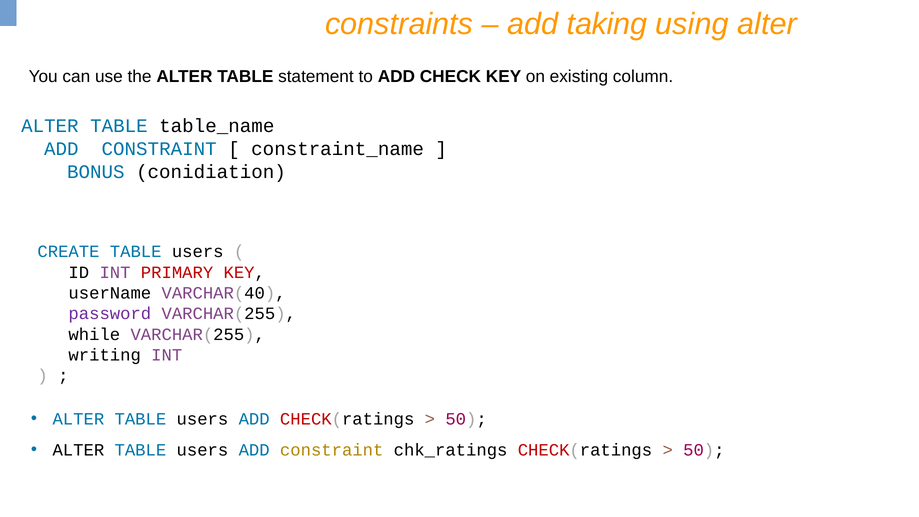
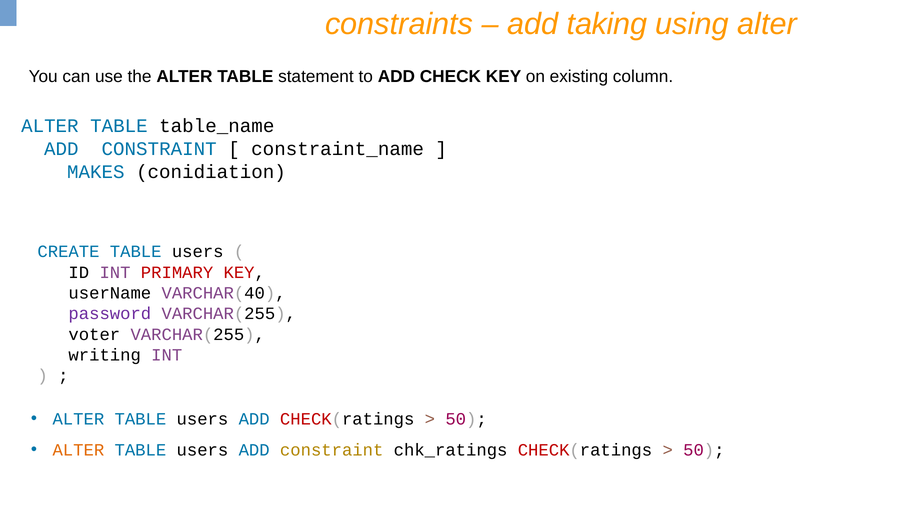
BONUS: BONUS -> MAKES (96, 172)
while: while -> voter (94, 334)
ALTER colour: black -> orange (78, 450)
